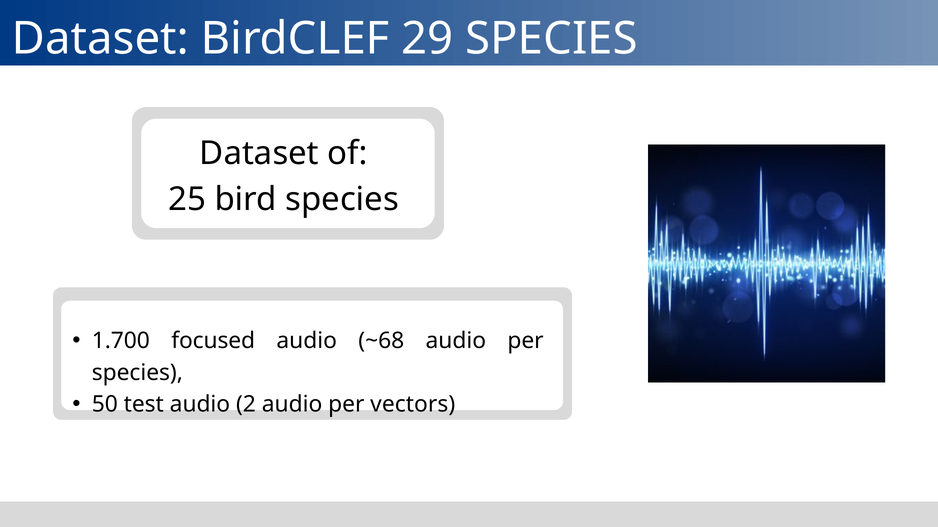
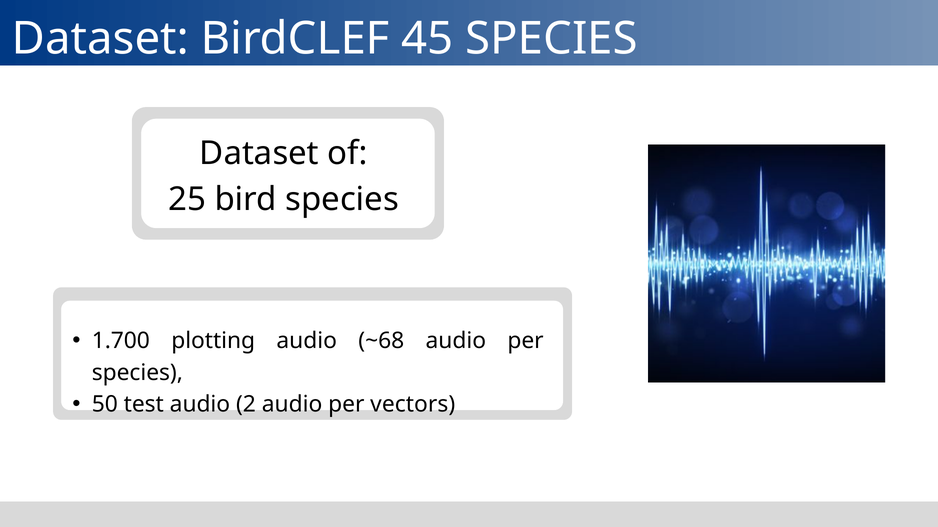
29: 29 -> 45 (427, 39)
focused: focused -> plotting (213, 341)
